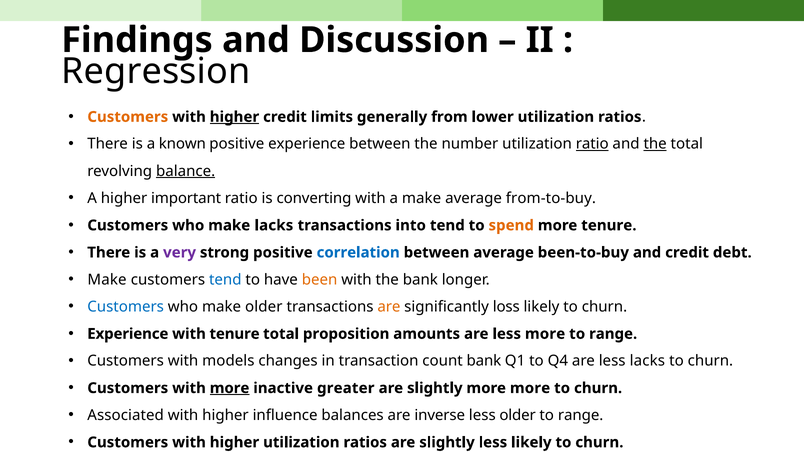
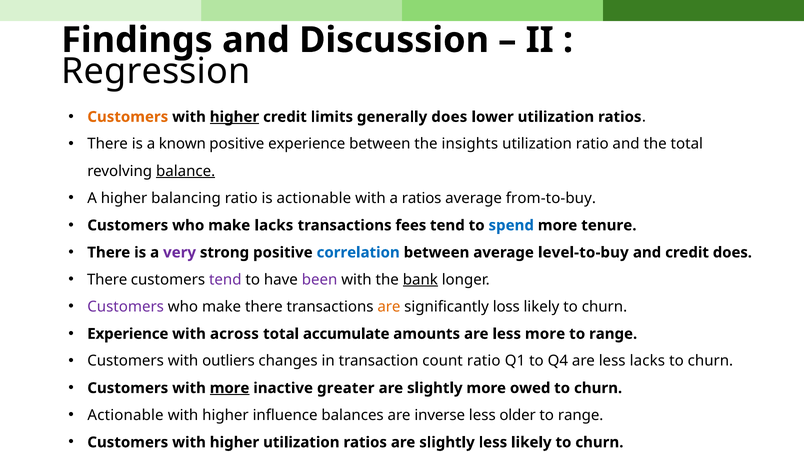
generally from: from -> does (449, 117)
number: number -> insights (470, 144)
ratio underline: present -> none (592, 144)
the underline: present -> none (655, 144)
important: important -> balancing (186, 198)
is converting: converting -> actionable (314, 198)
a make: make -> ratios (422, 198)
into: into -> fees (411, 225)
spend colour: orange -> blue (511, 225)
been-to-buy: been-to-buy -> level-to-buy (583, 253)
credit debt: debt -> does (732, 253)
Make: Make -> There (107, 280)
tend colour: blue -> purple (225, 280)
been colour: orange -> purple (320, 280)
bank underline: none -> present (420, 280)
Customers colour: blue -> purple (126, 307)
make older: older -> there (264, 307)
with tenure: tenure -> across (234, 334)
proposition: proposition -> accumulate (346, 334)
models: models -> outliers (228, 361)
count bank: bank -> ratio (484, 361)
more more: more -> owed (530, 388)
Associated: Associated -> Actionable (126, 415)
